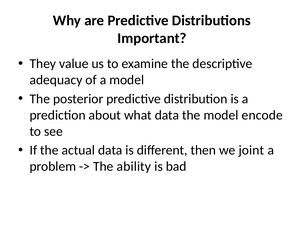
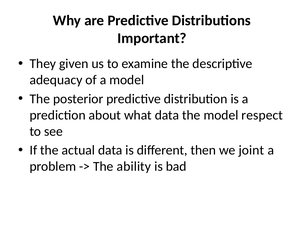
value: value -> given (74, 64)
encode: encode -> respect (262, 115)
